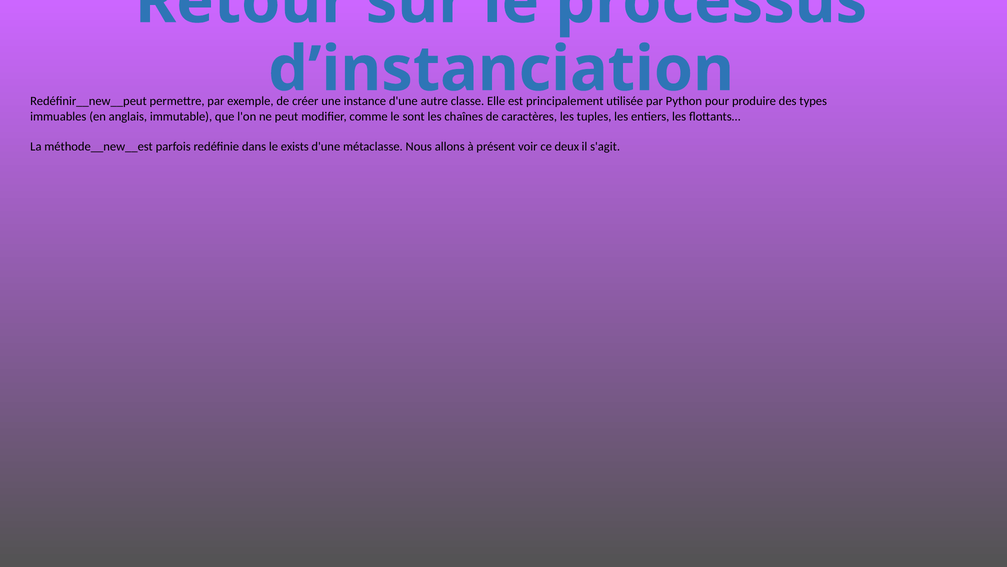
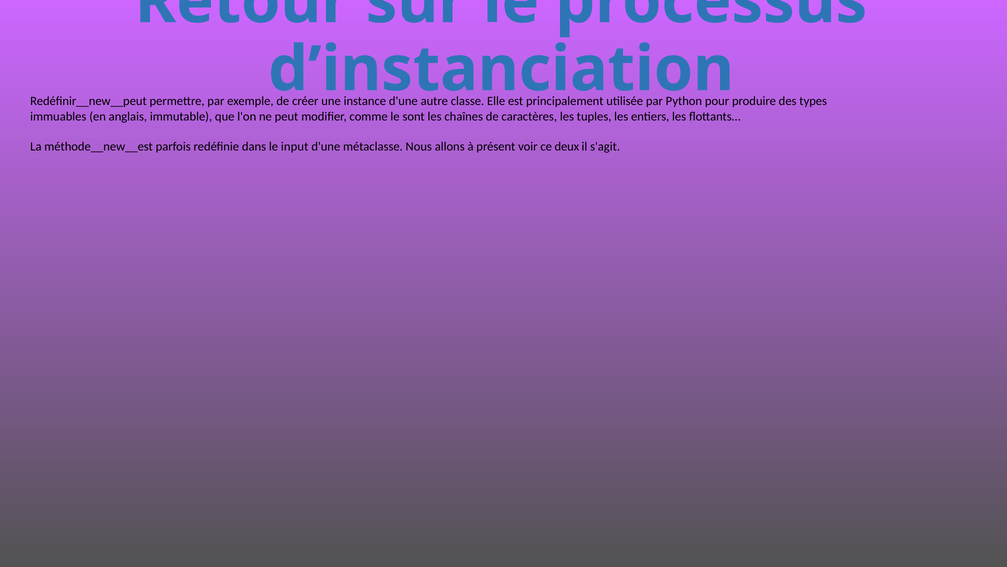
exists: exists -> input (295, 146)
